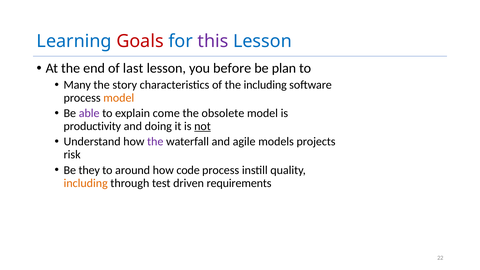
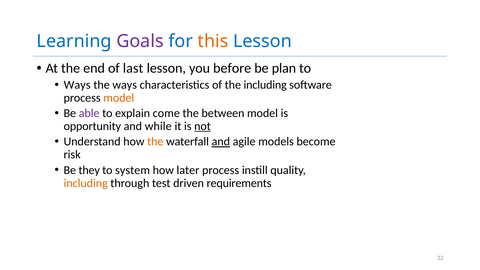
Goals colour: red -> purple (140, 41)
this colour: purple -> orange (213, 41)
Many: Many -> Ways (77, 85)
the story: story -> ways (125, 85)
obsolete: obsolete -> between (223, 113)
productivity: productivity -> opportunity (92, 126)
doing: doing -> while (158, 126)
the colour: purple -> orange (155, 142)
and underline: none -> present (221, 142)
projects: projects -> become (316, 142)
around: around -> system (133, 170)
code: code -> later (188, 170)
